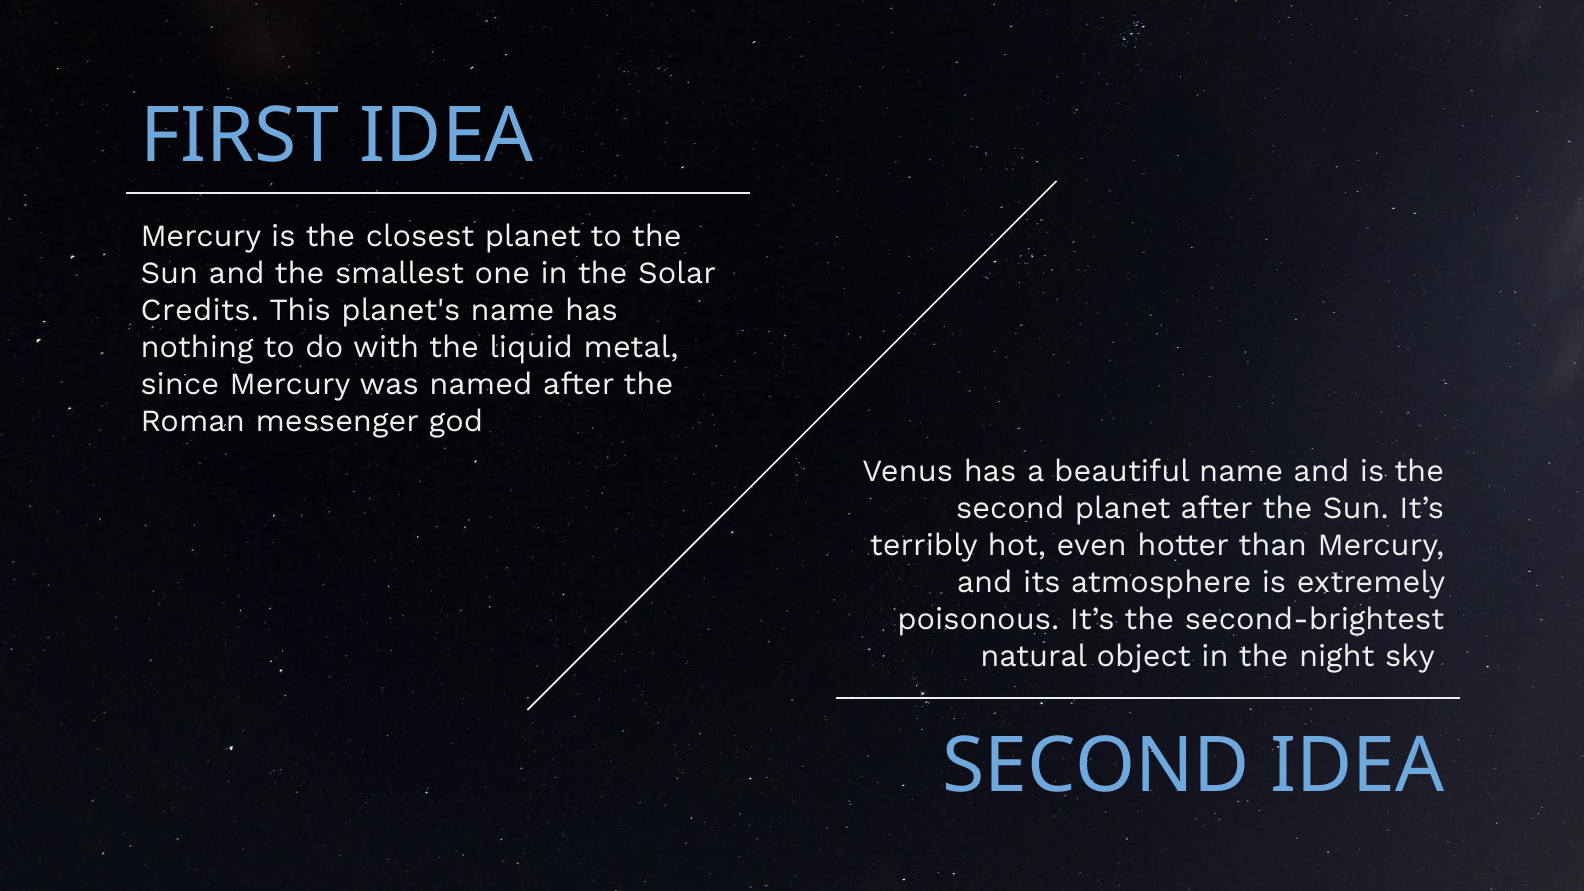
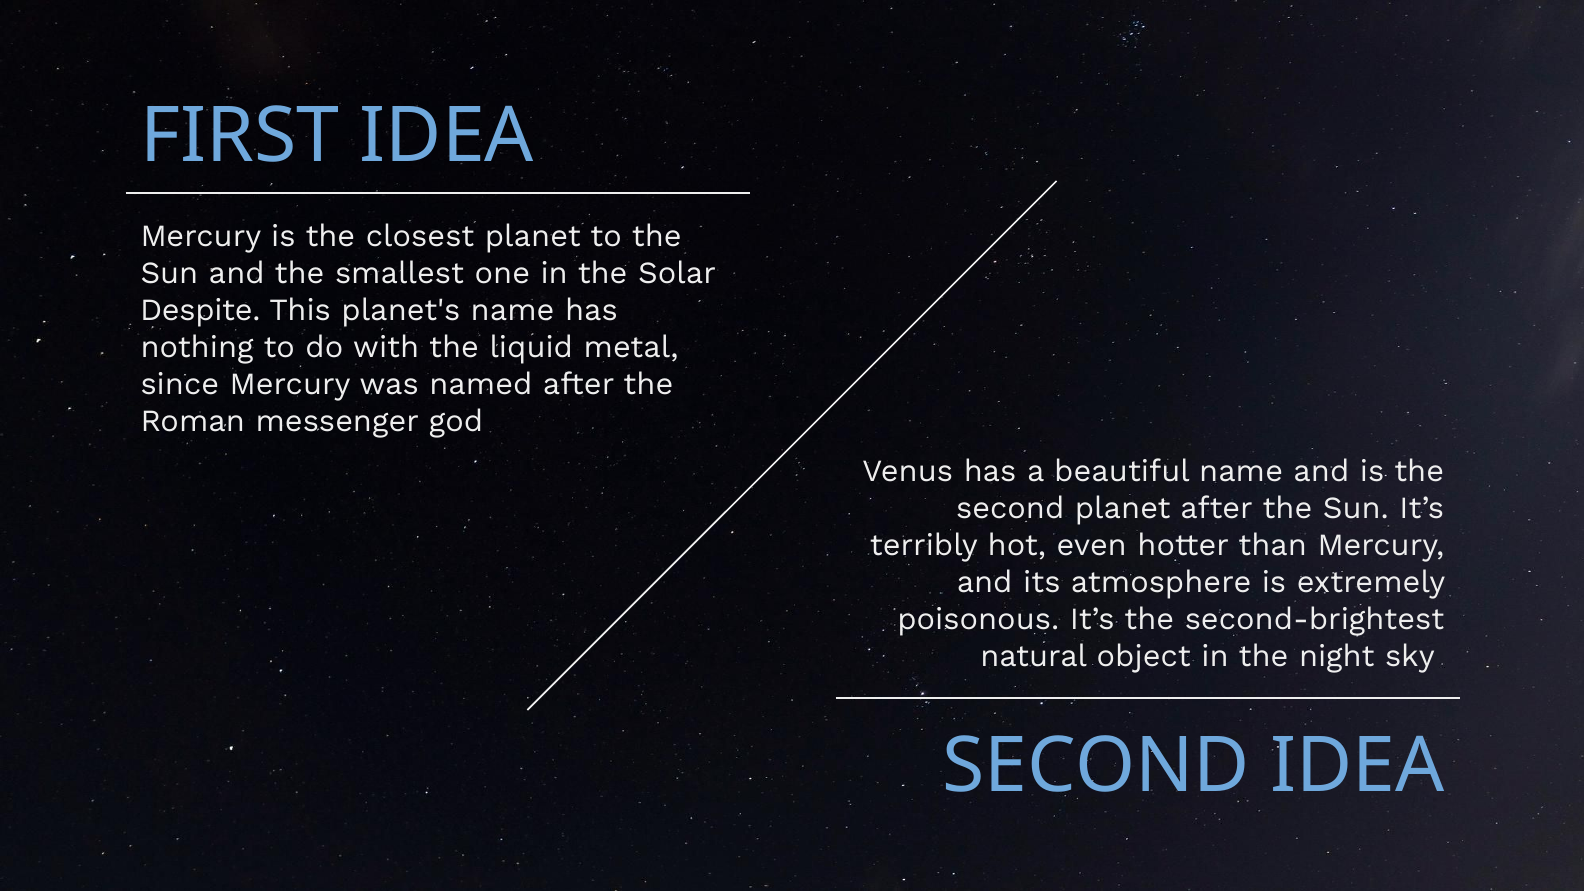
Credits: Credits -> Despite (200, 310)
